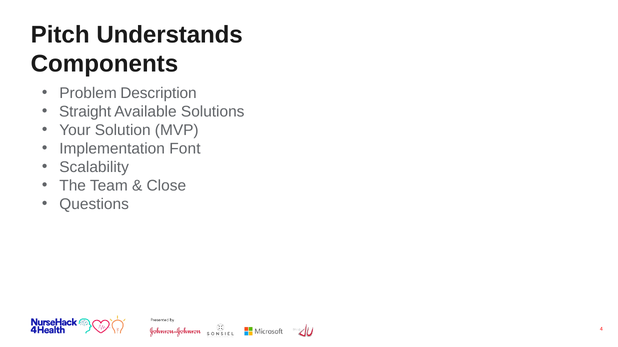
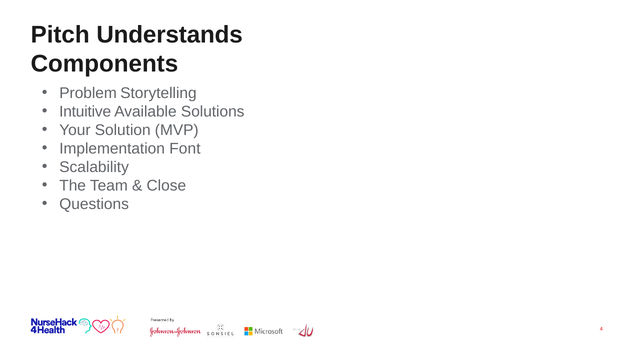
Description: Description -> Storytelling (158, 93)
Straight: Straight -> Intuitive (85, 112)
